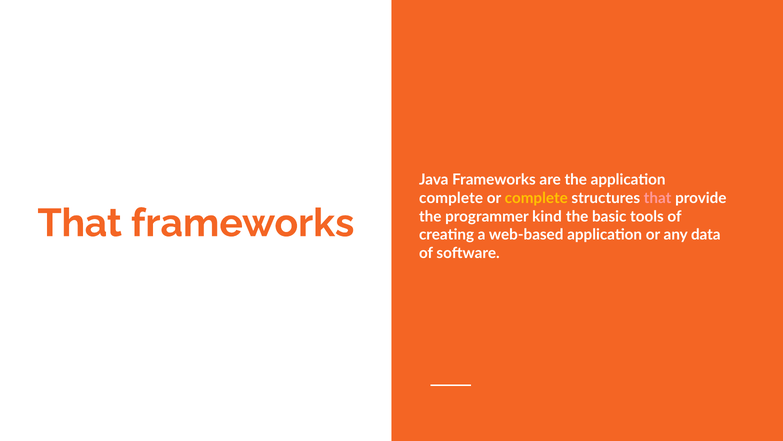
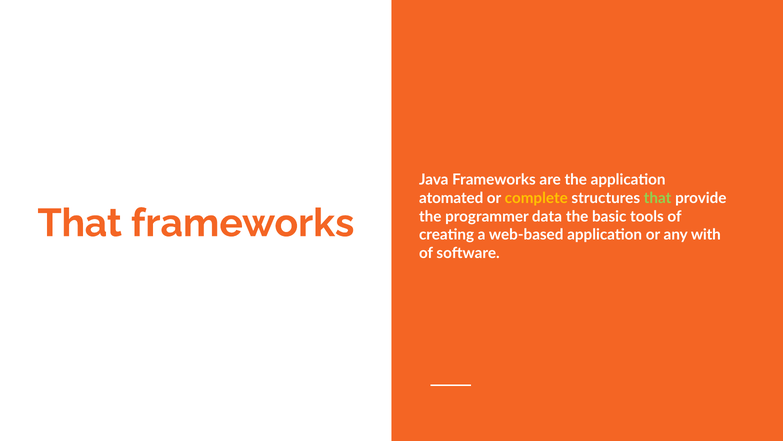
complete: complete -> atomated (451, 198)
that colour: pink -> light green (658, 198)
kind: kind -> data (547, 216)
data: data -> with (706, 234)
